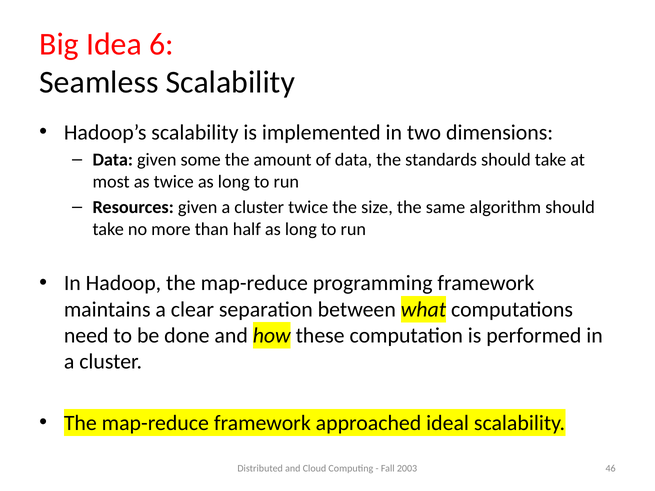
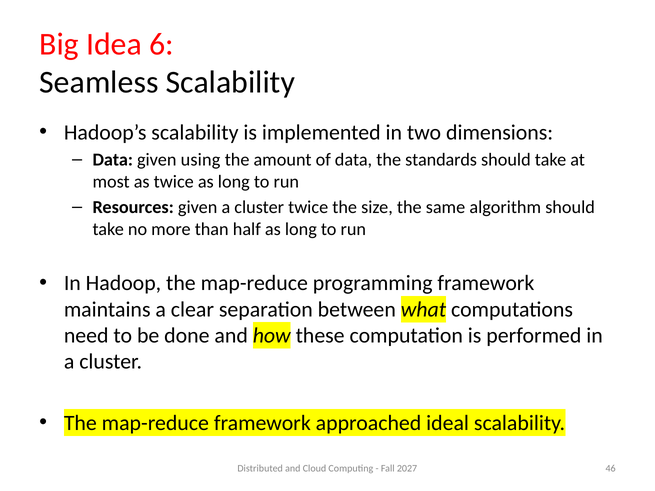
some: some -> using (201, 160)
2003: 2003 -> 2027 (407, 469)
